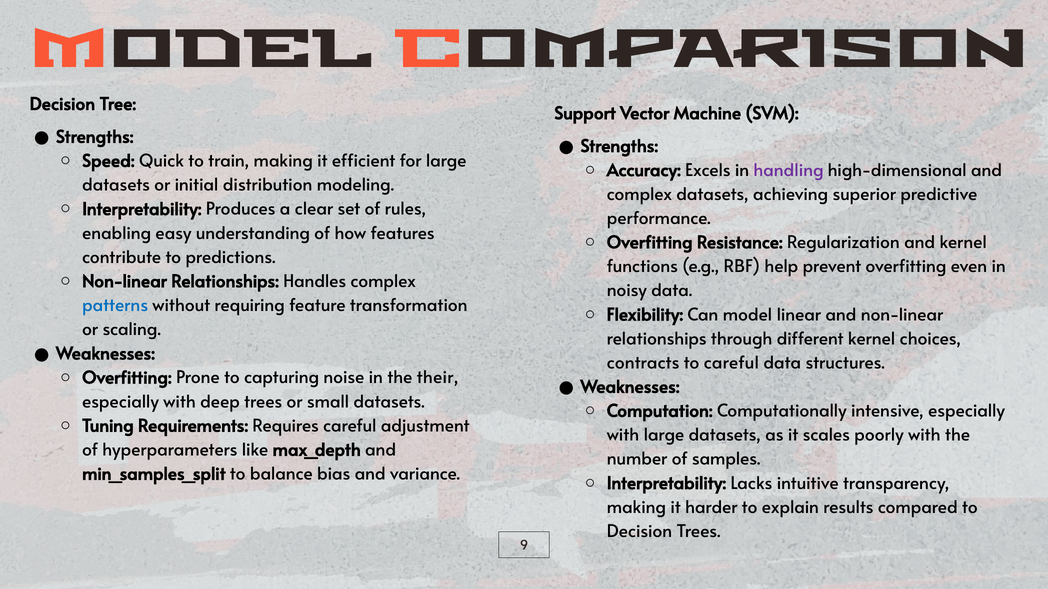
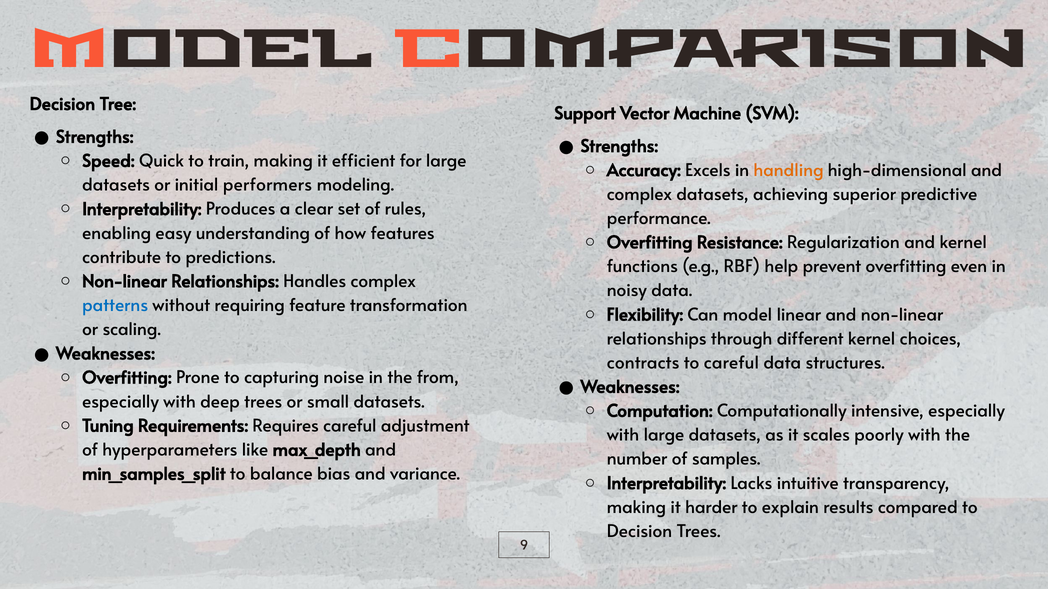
handling colour: purple -> orange (788, 170)
distribution: distribution -> performers (267, 185)
their: their -> from (438, 378)
